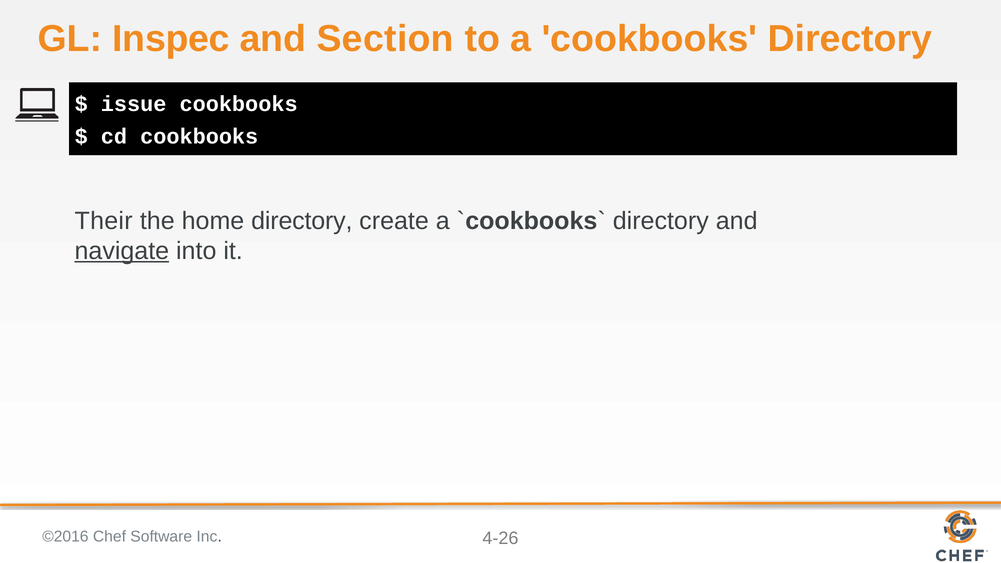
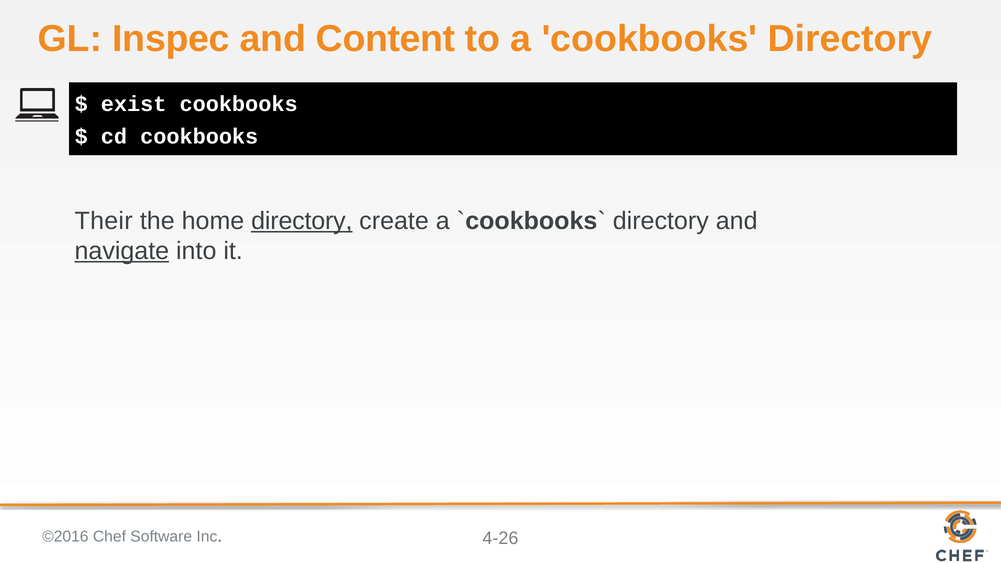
Section: Section -> Content (386, 39)
issue: issue -> exist (134, 104)
directory underline: none -> present (302, 221)
